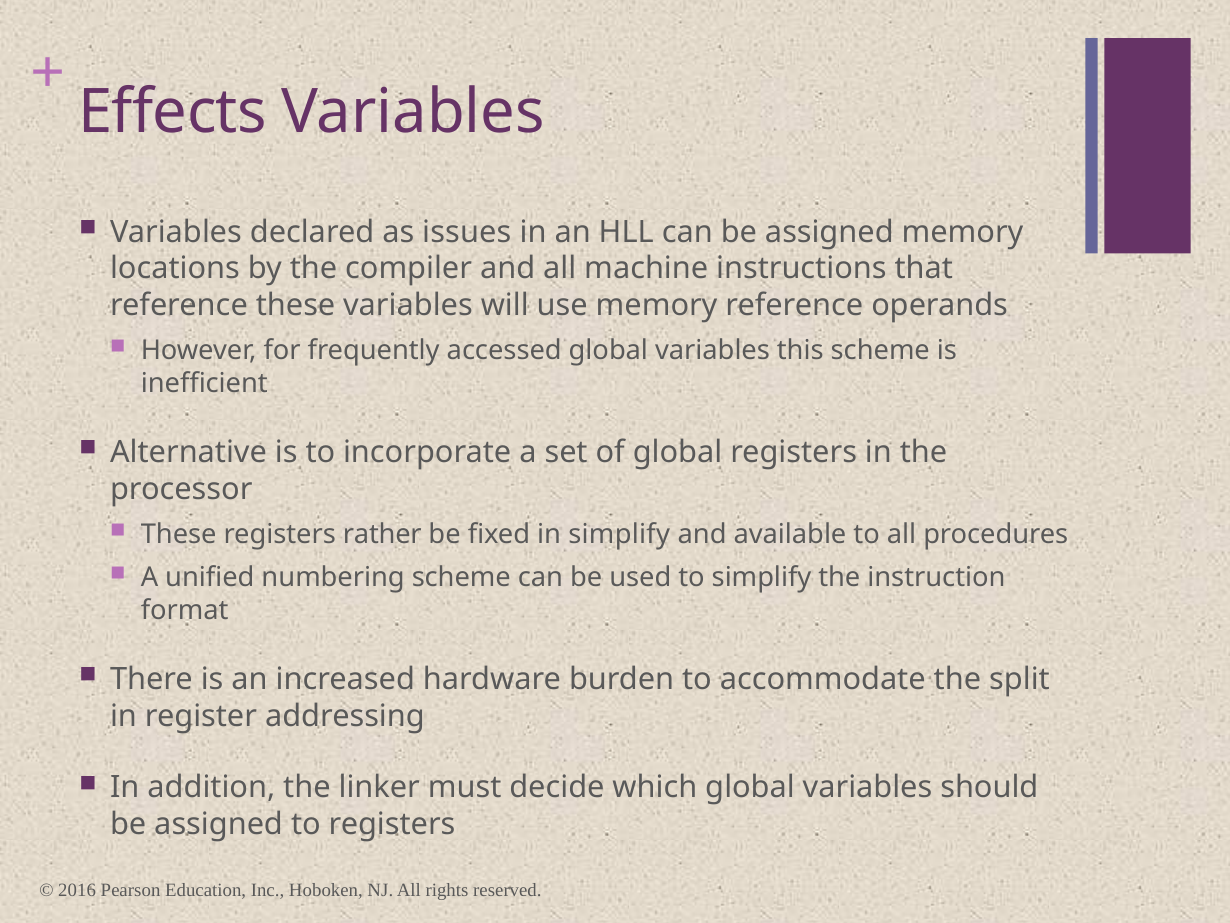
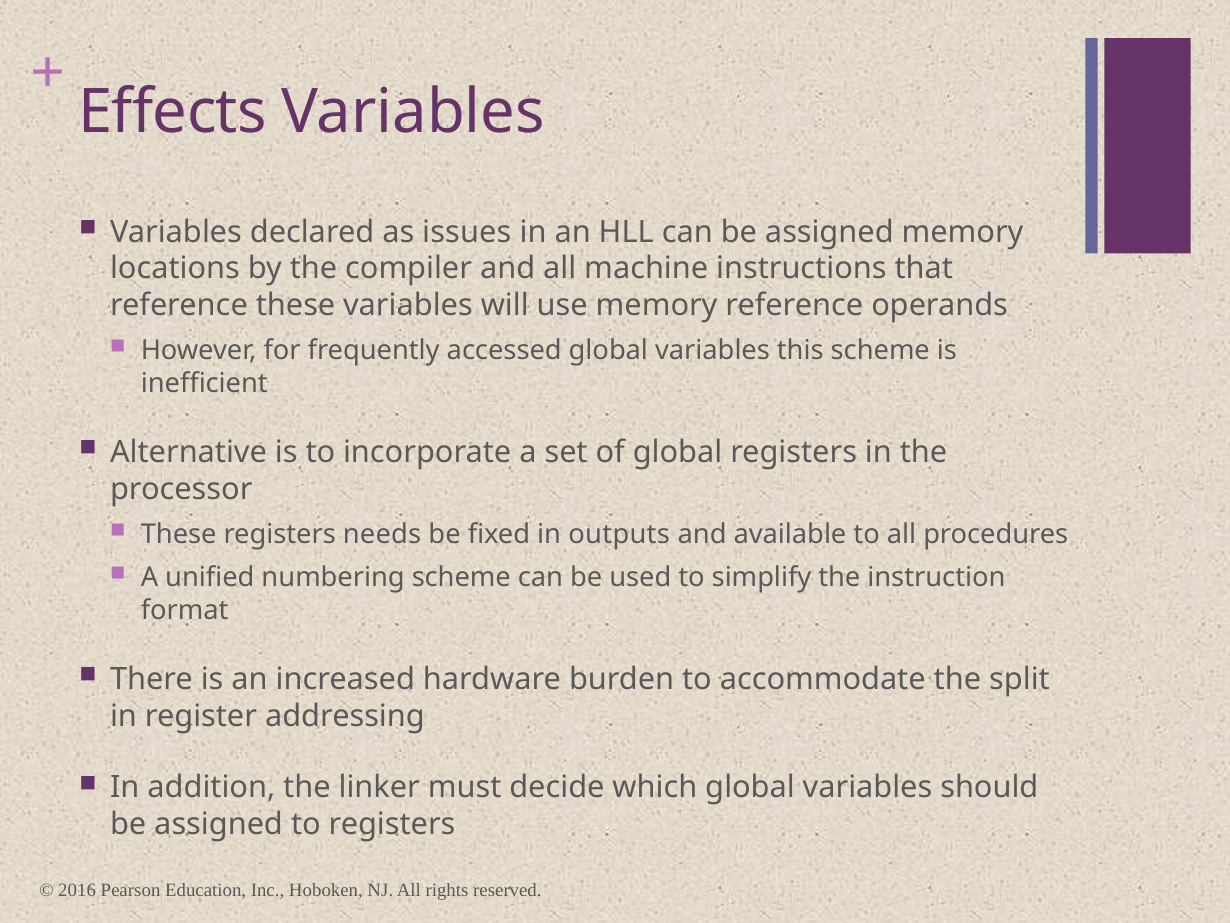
rather: rather -> needs (382, 534)
in simplify: simplify -> outputs (619, 534)
